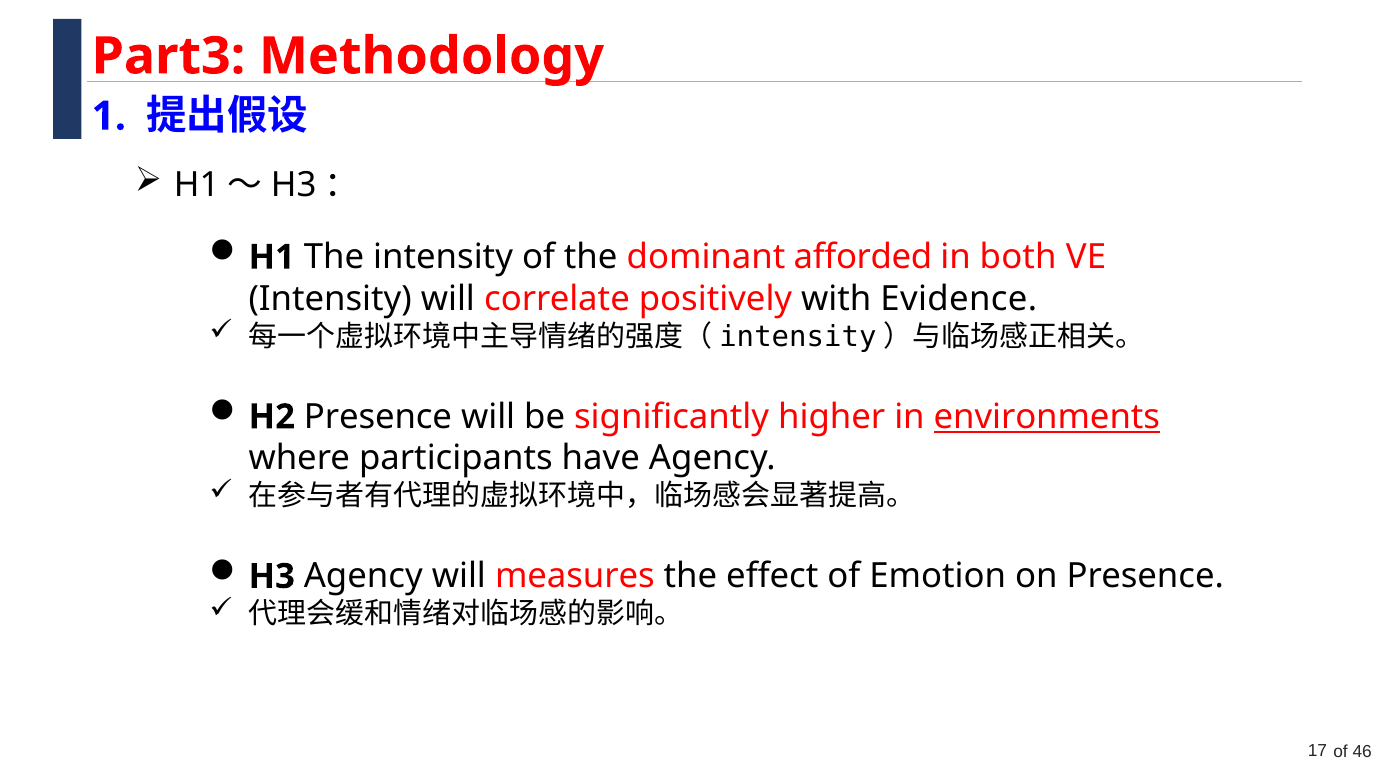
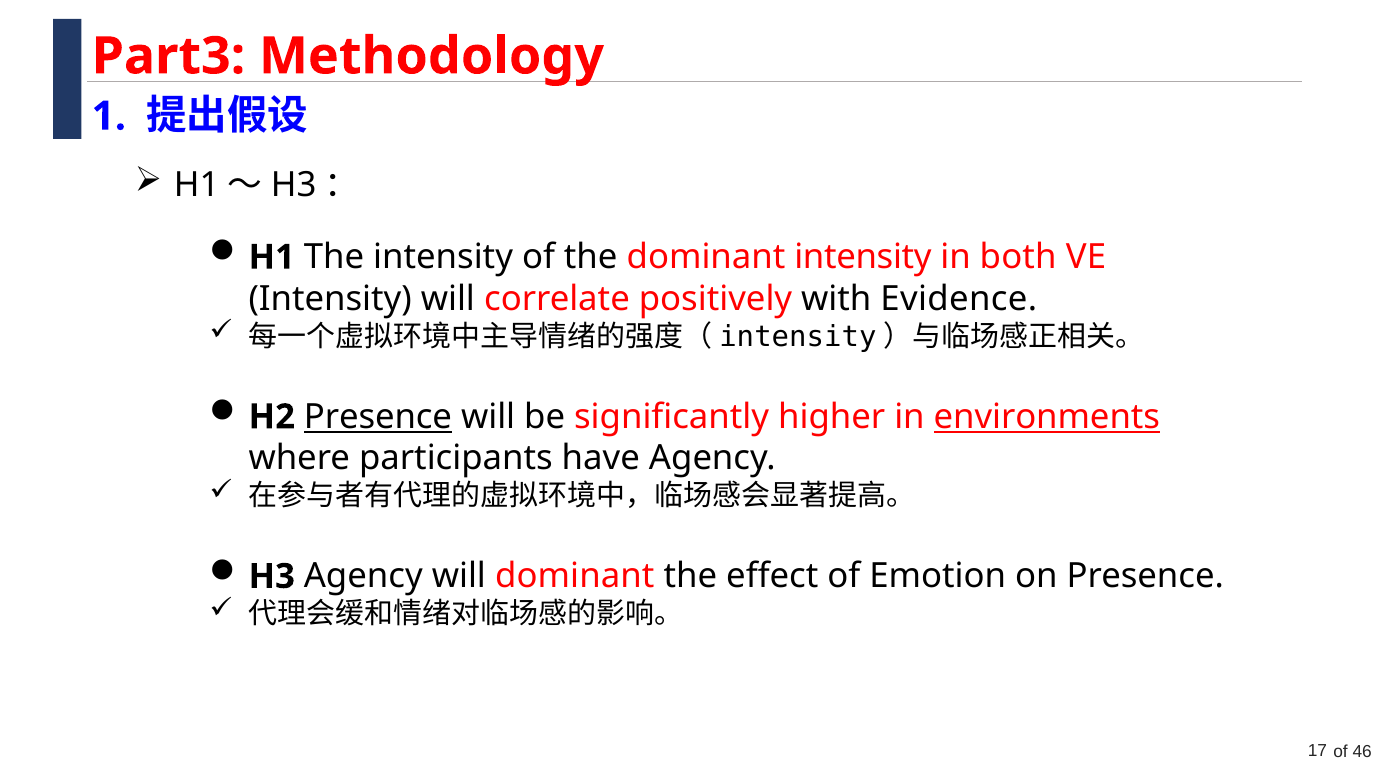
dominant afforded: afforded -> intensity (863, 257)
Presence underline: none -> present (378, 417)
will measures: measures -> dominant (575, 577)
